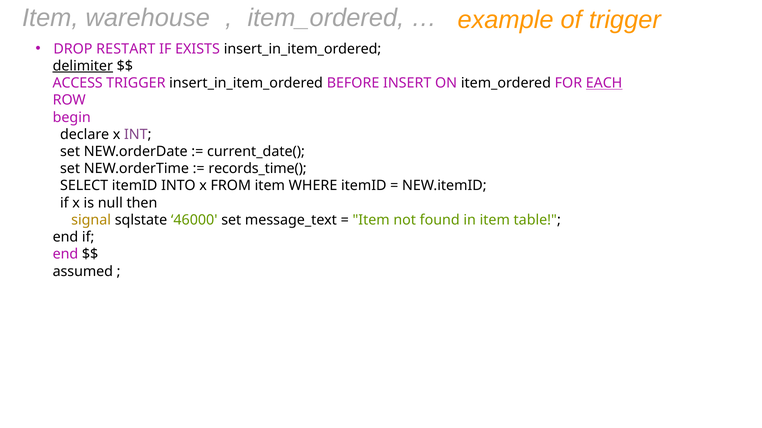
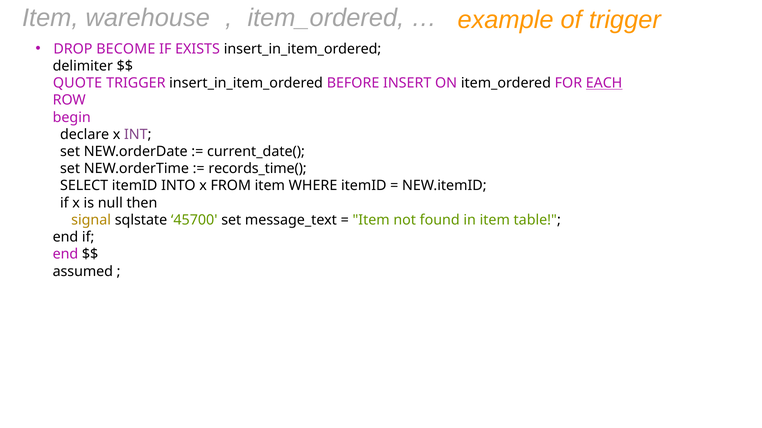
RESTART: RESTART -> BECOME (126, 49)
delimiter underline: present -> none (83, 66)
ACCESS: ACCESS -> QUOTE (78, 83)
46000: 46000 -> 45700 (194, 220)
